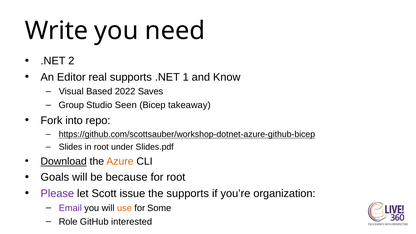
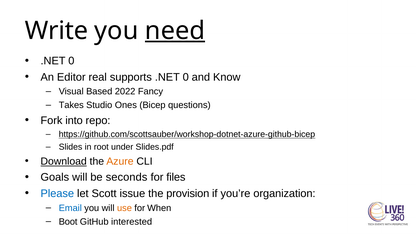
need underline: none -> present (175, 31)
2: 2 -> 0 (71, 61)
supports .NET 1: 1 -> 0 (186, 77)
Saves: Saves -> Fancy (150, 92)
Group: Group -> Takes (71, 105)
Seen: Seen -> Ones (126, 105)
takeaway: takeaway -> questions (189, 105)
because: because -> seconds (127, 177)
for root: root -> files (176, 177)
Please colour: purple -> blue (57, 193)
the supports: supports -> provision (188, 193)
Email colour: purple -> blue (70, 208)
Some: Some -> When (159, 208)
Role: Role -> Boot (68, 222)
